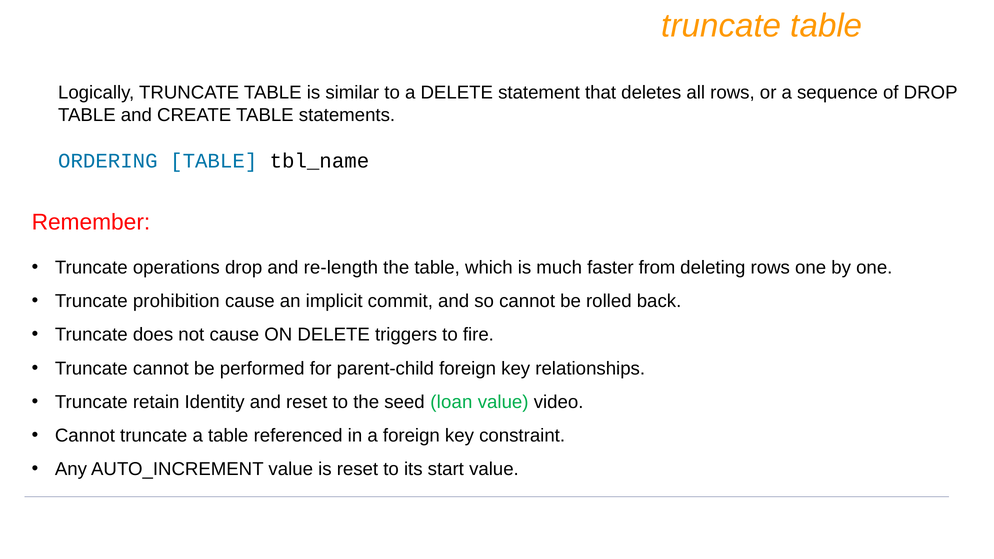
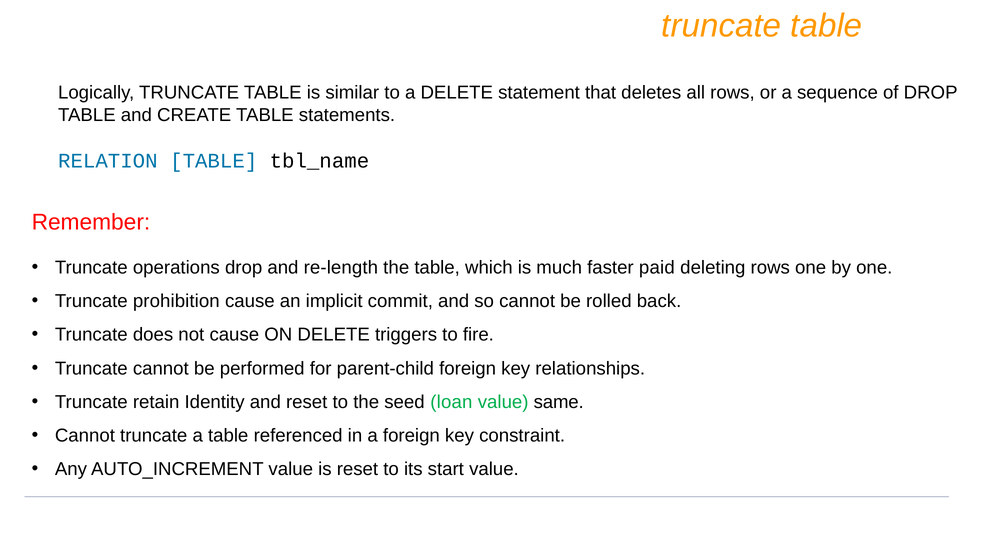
ORDERING: ORDERING -> RELATION (108, 161)
from: from -> paid (657, 268)
video: video -> same (559, 402)
